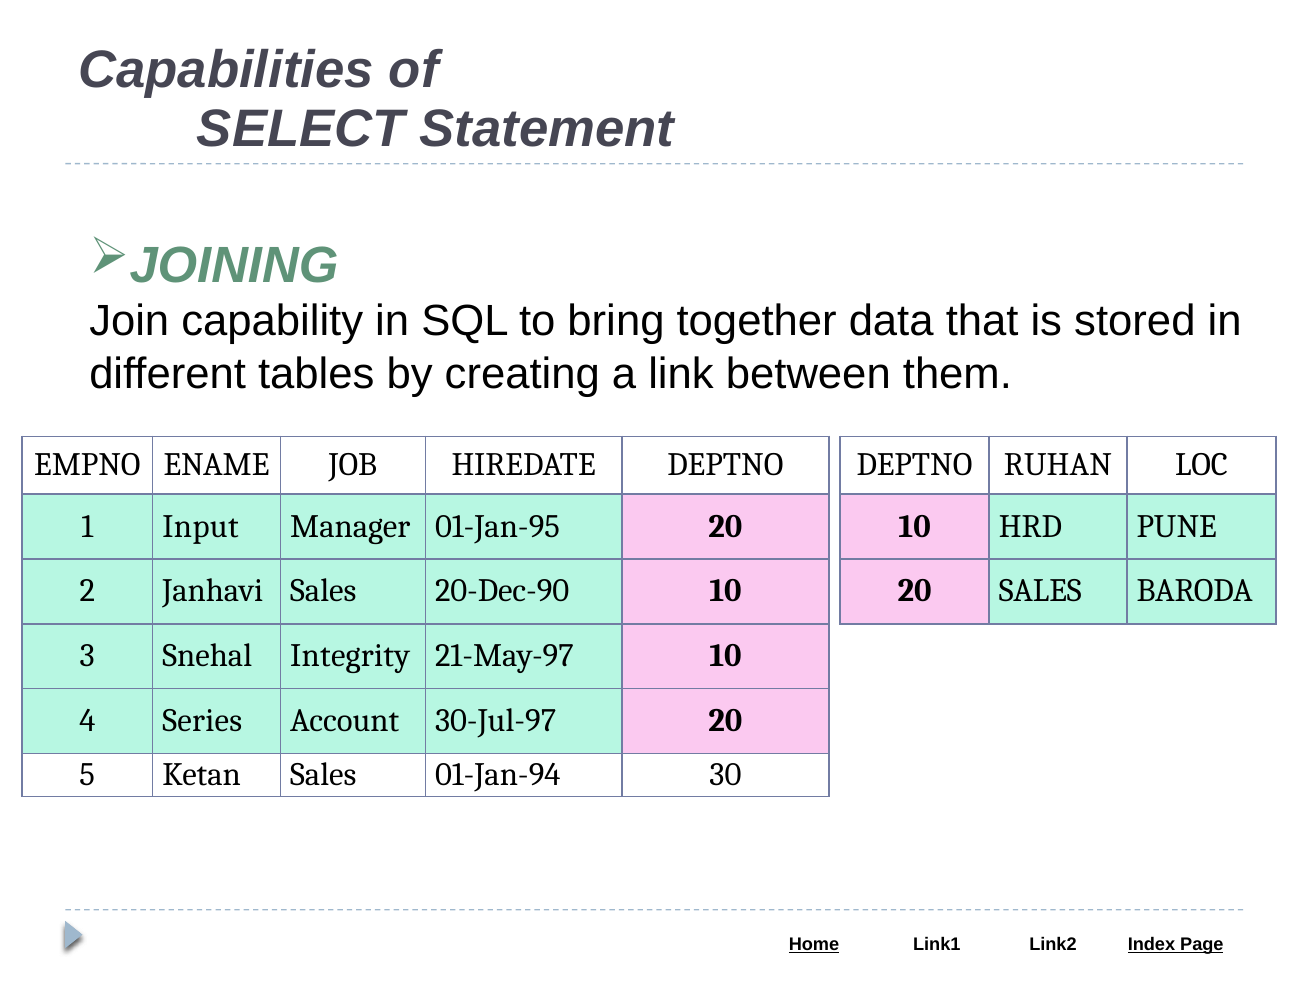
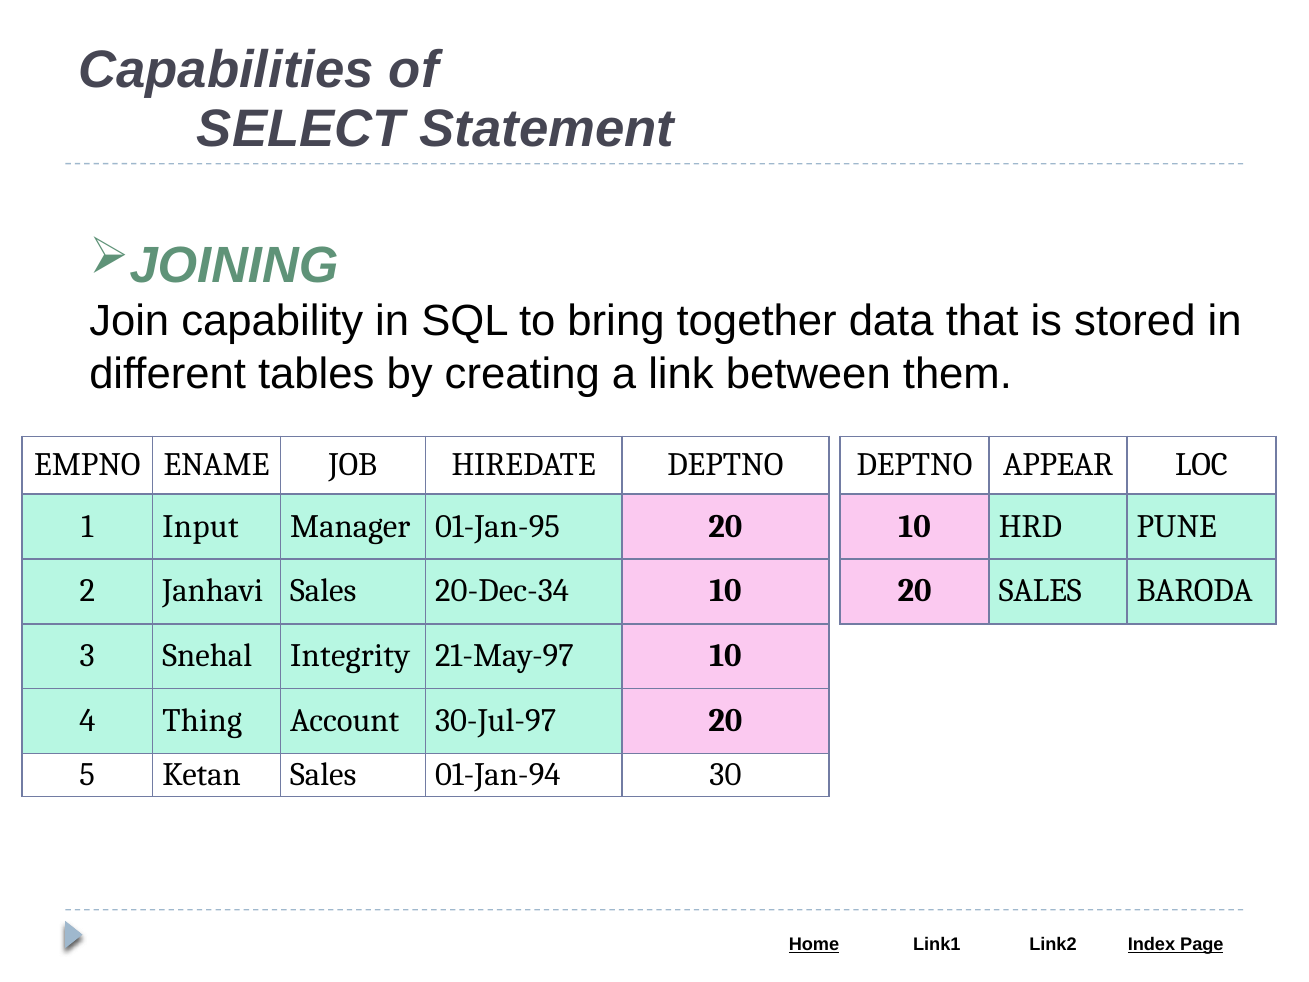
RUHAN: RUHAN -> APPEAR (1058, 465)
20-Dec-90: 20-Dec-90 -> 20-Dec-34 (502, 591)
Series: Series -> Thing (202, 721)
